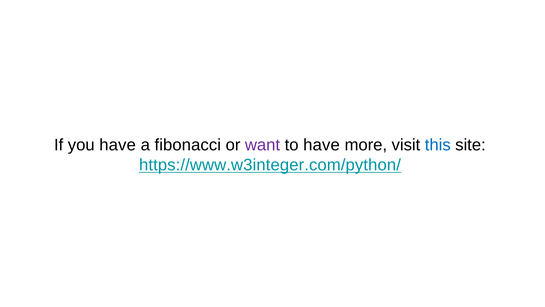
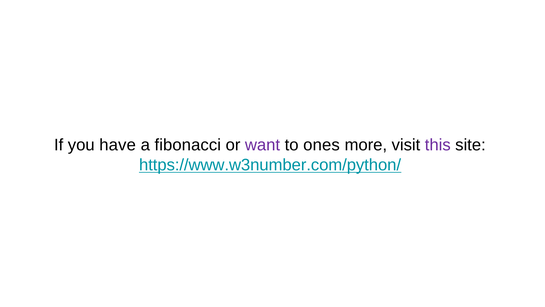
to have: have -> ones (321, 145)
this colour: blue -> purple (438, 145)
https://www.w3integer.com/python/: https://www.w3integer.com/python/ -> https://www.w3number.com/python/ (270, 165)
